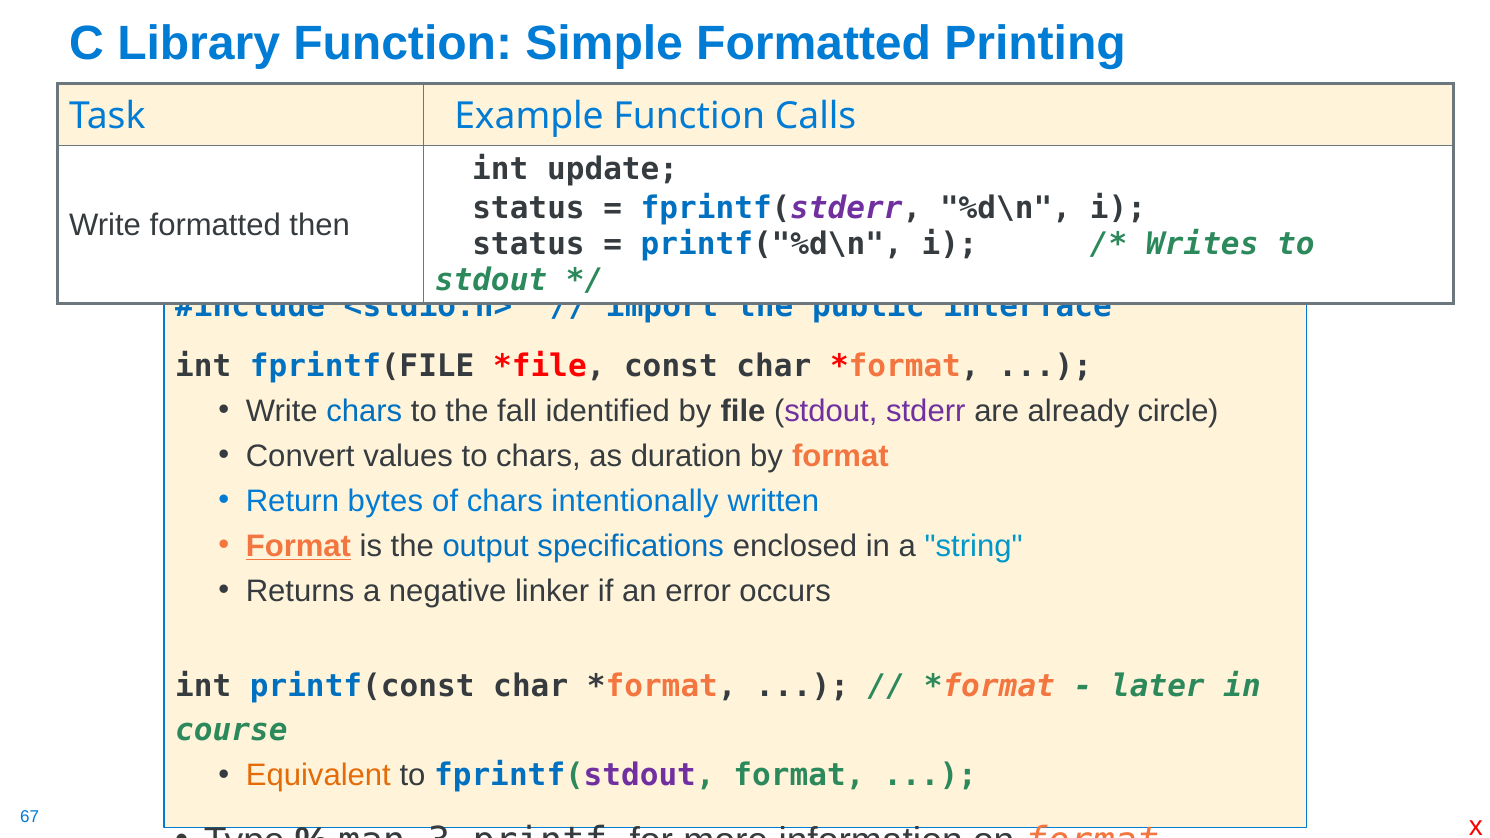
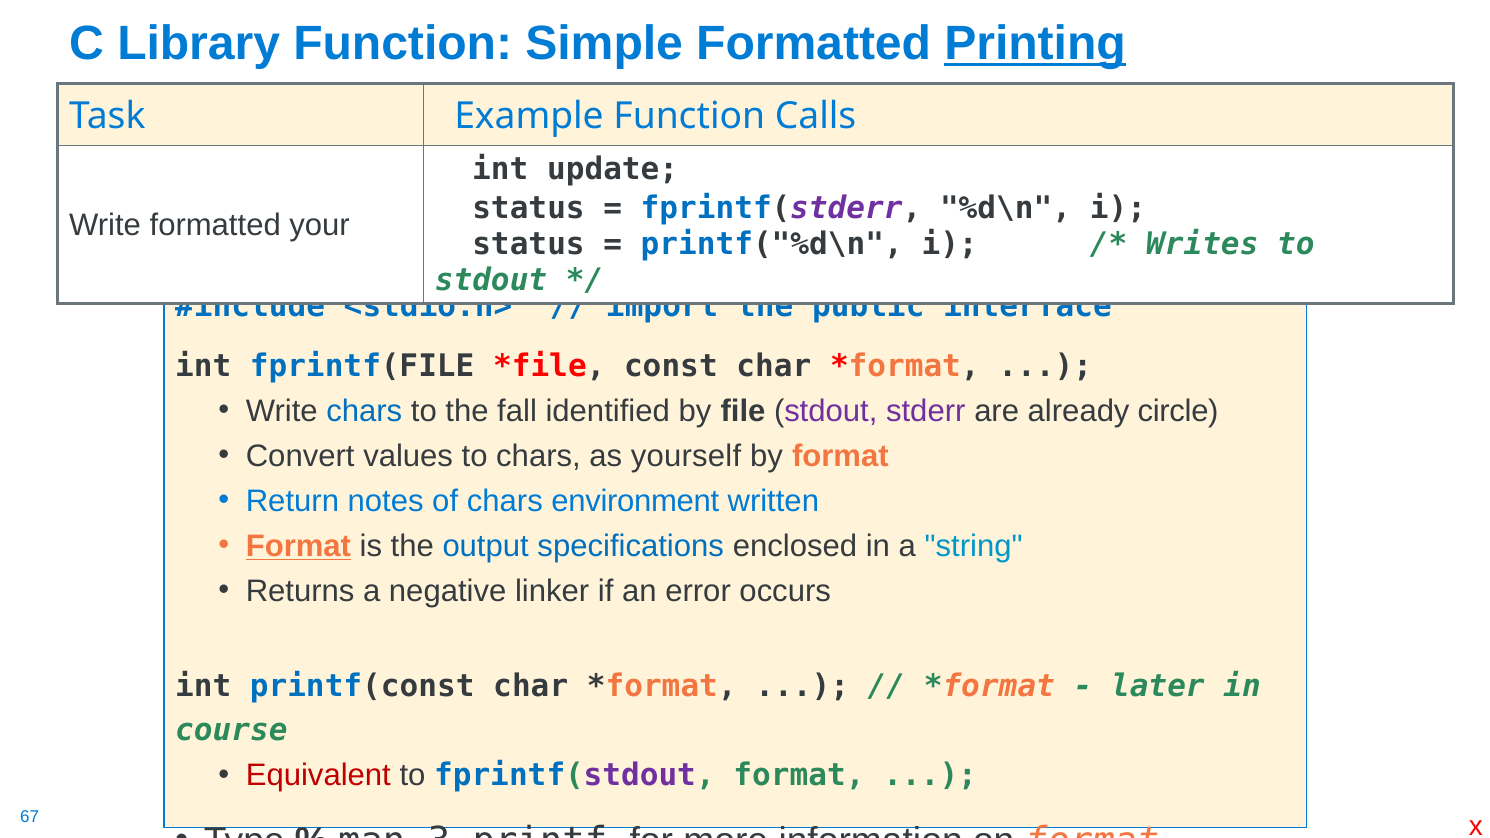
Printing underline: none -> present (1035, 43)
then: then -> your (320, 225)
duration: duration -> yourself (686, 456)
bytes: bytes -> notes (386, 501)
intentionally: intentionally -> environment (635, 501)
Equivalent colour: orange -> red (318, 776)
